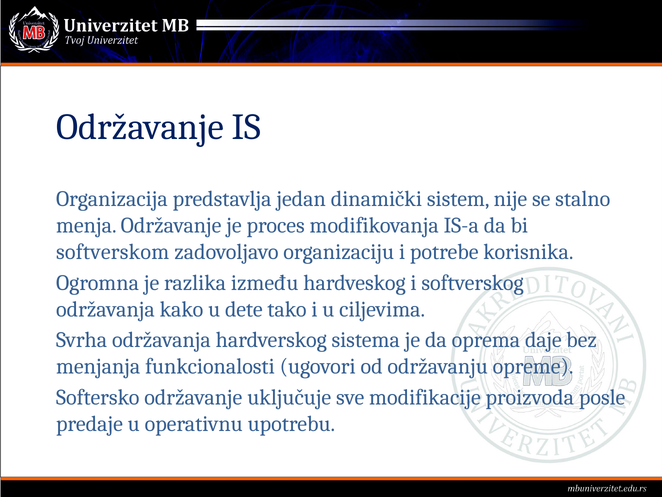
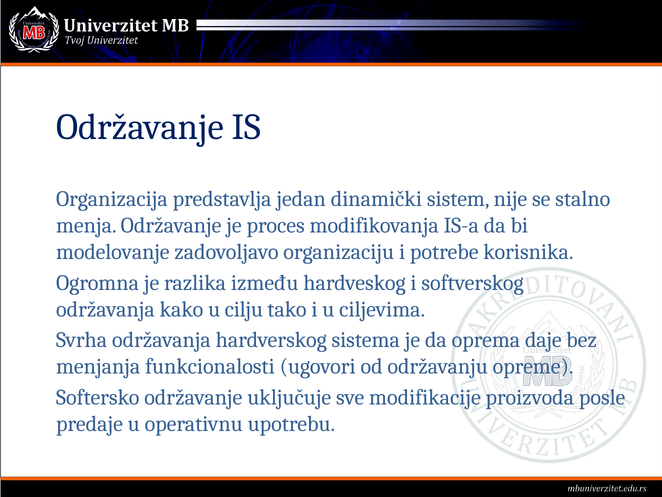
softverskom: softverskom -> modelovanje (113, 252)
dete: dete -> cilju (244, 309)
